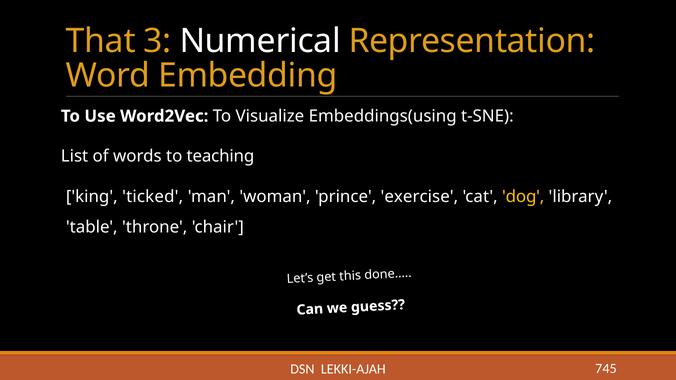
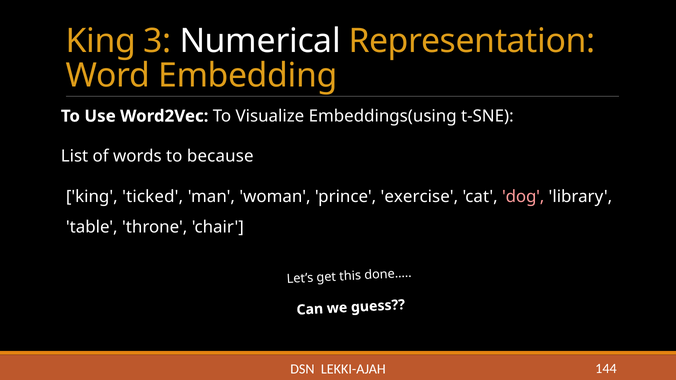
That: That -> King (101, 41)
teaching: teaching -> because (220, 156)
dog colour: yellow -> pink (523, 197)
745: 745 -> 144 (606, 369)
